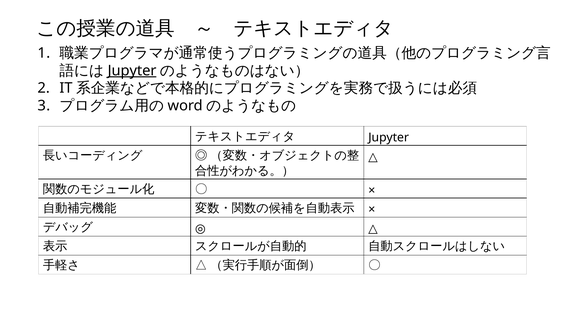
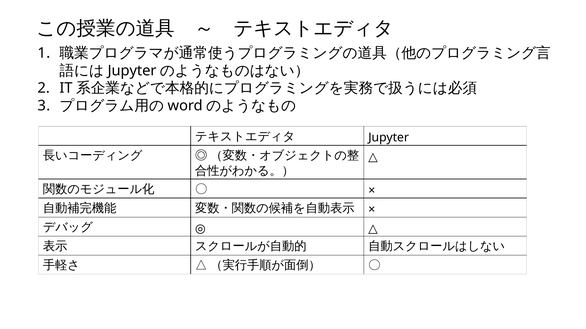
Jupyter underline: present -> none (132, 71)
